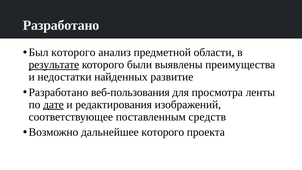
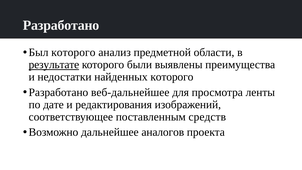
найденных развитие: развитие -> которого (172, 77)
веб-пользования: веб-пользования -> веб-дальнейшее (130, 92)
дате underline: present -> none (53, 104)
дальнейшее которого: которого -> аналогов (163, 132)
